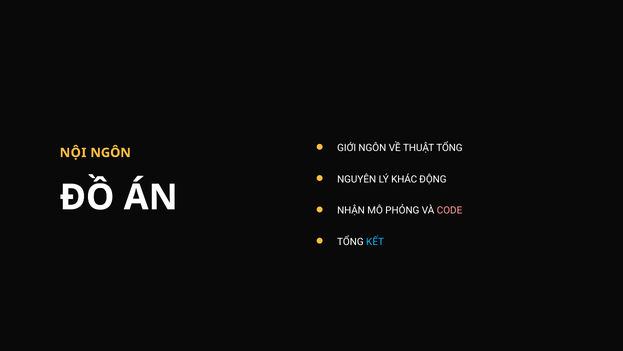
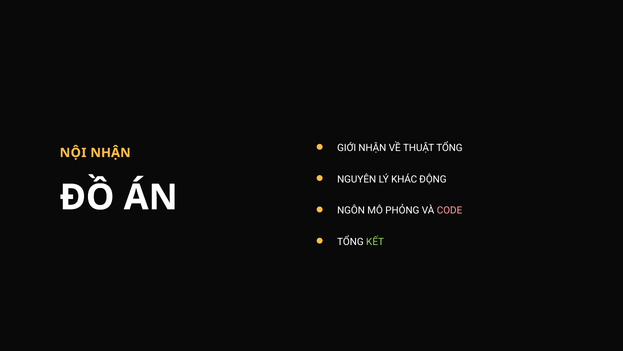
GIỚI NGÔN: NGÔN -> NHẬN (372, 148)
NỘI NGÔN: NGÔN -> NHẬN (111, 153)
NHẬN: NHẬN -> NGÔN (351, 210)
KẾT colour: light blue -> light green (375, 242)
